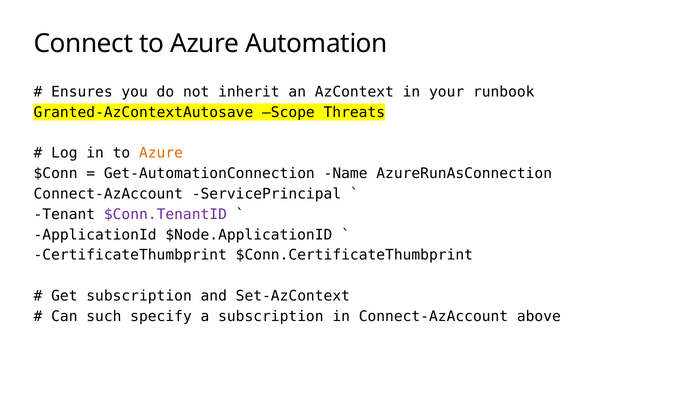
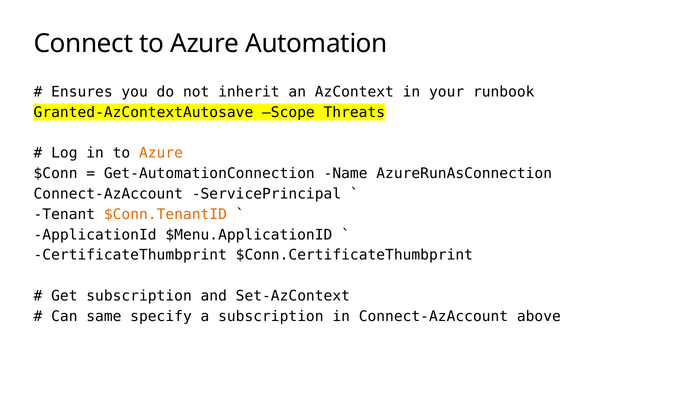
$Conn.TenantID colour: purple -> orange (165, 214)
$Node.ApplicationID: $Node.ApplicationID -> $Menu.ApplicationID (249, 235)
such: such -> same (104, 317)
